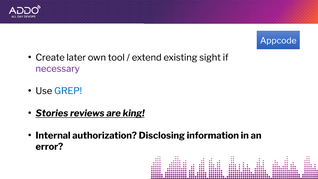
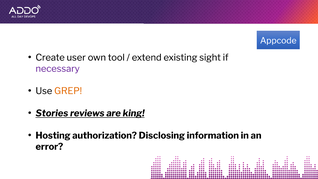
later: later -> user (76, 58)
GREP colour: blue -> orange (68, 91)
Internal: Internal -> Hosting (53, 135)
